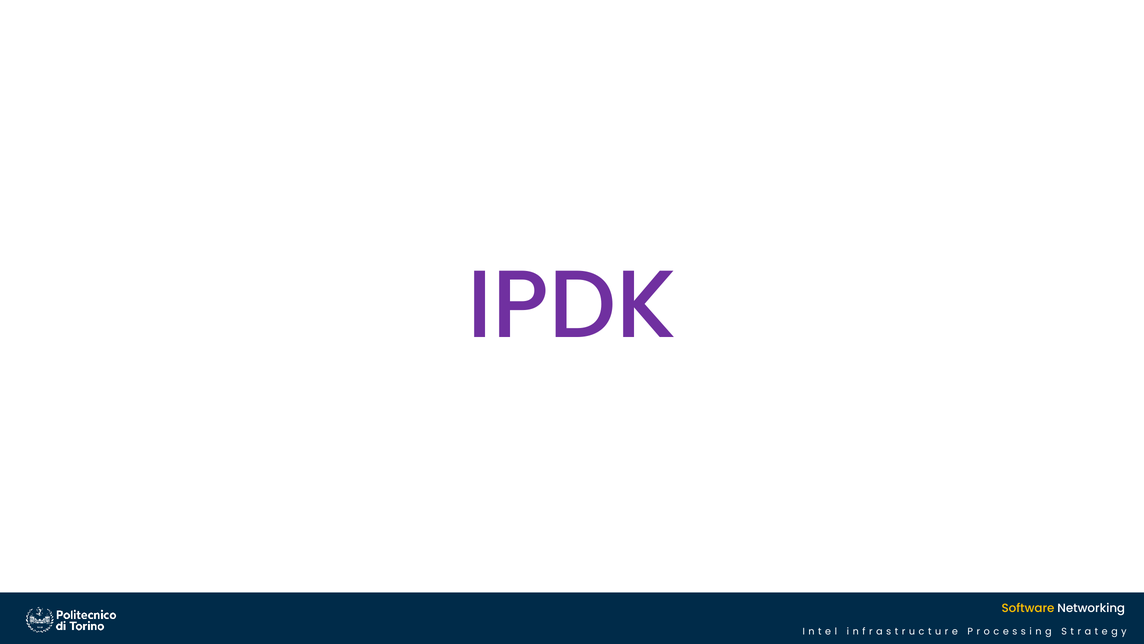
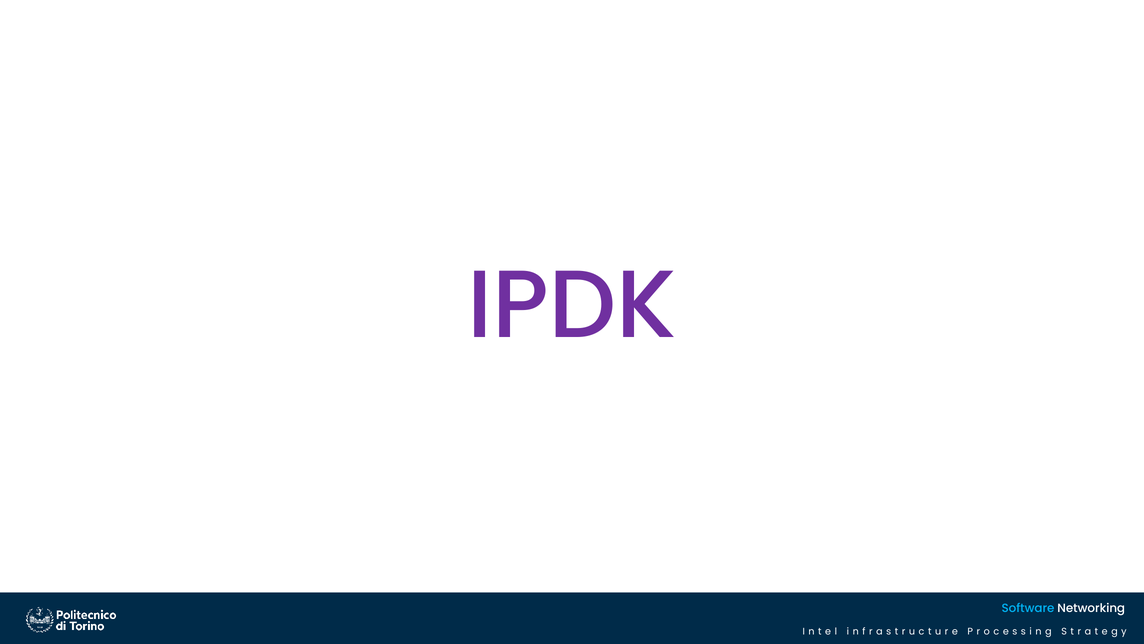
Software colour: yellow -> light blue (1028, 608)
